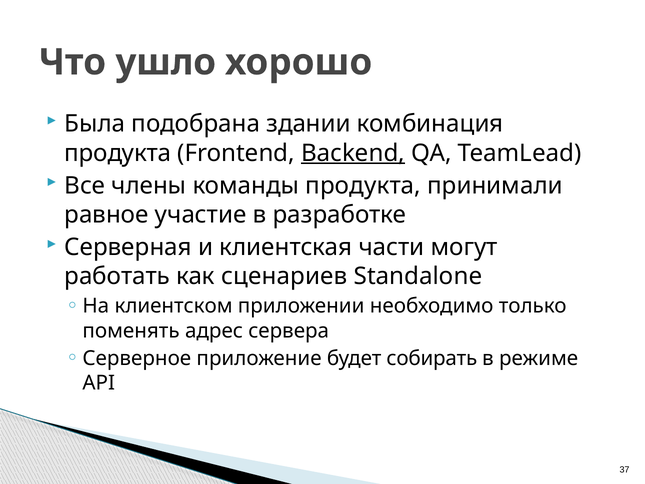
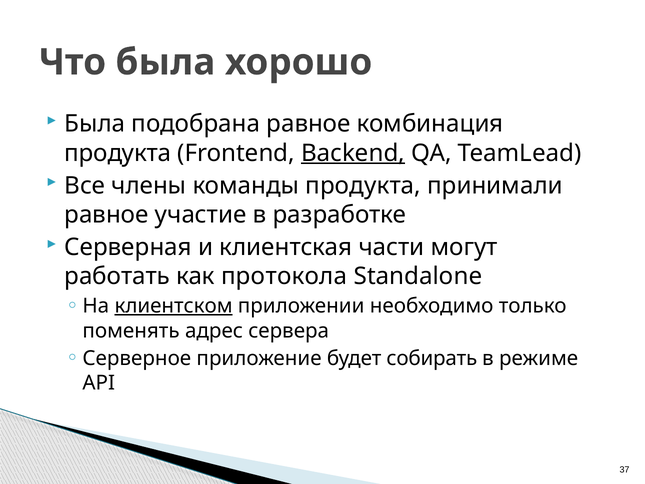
Что ушло: ушло -> была (165, 62)
подобрана здании: здании -> равное (309, 124)
сценариев: сценариев -> протокола (284, 276)
клиентском underline: none -> present (174, 306)
